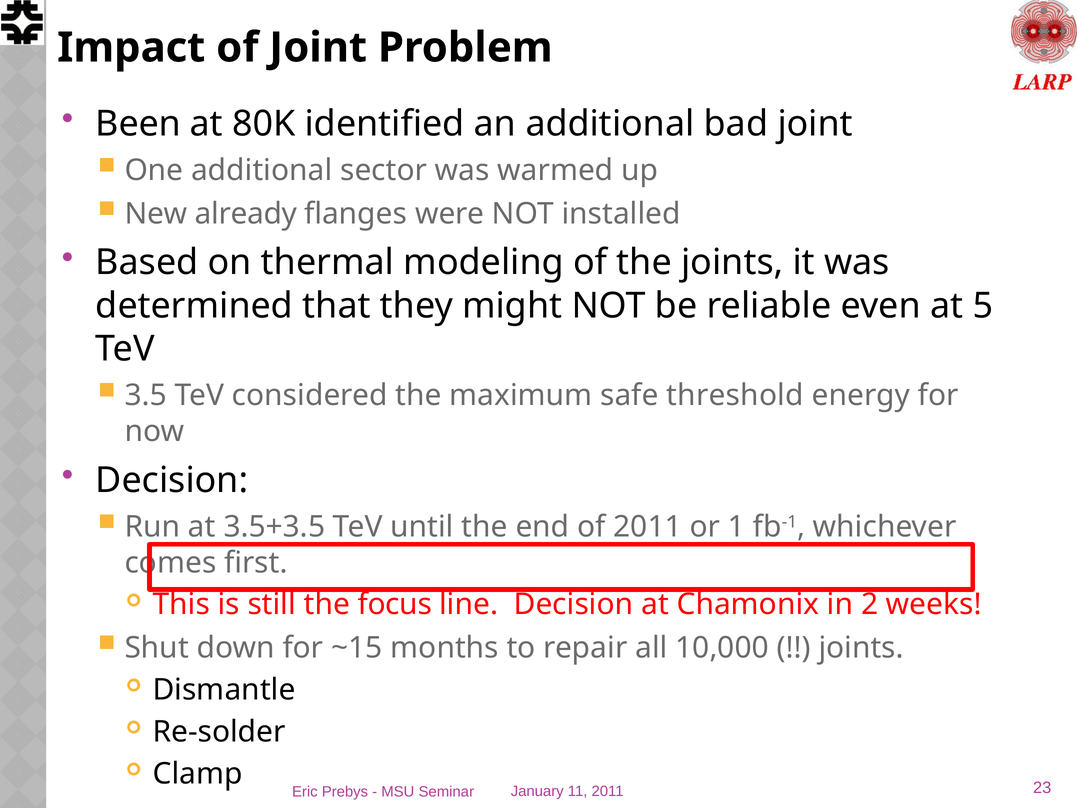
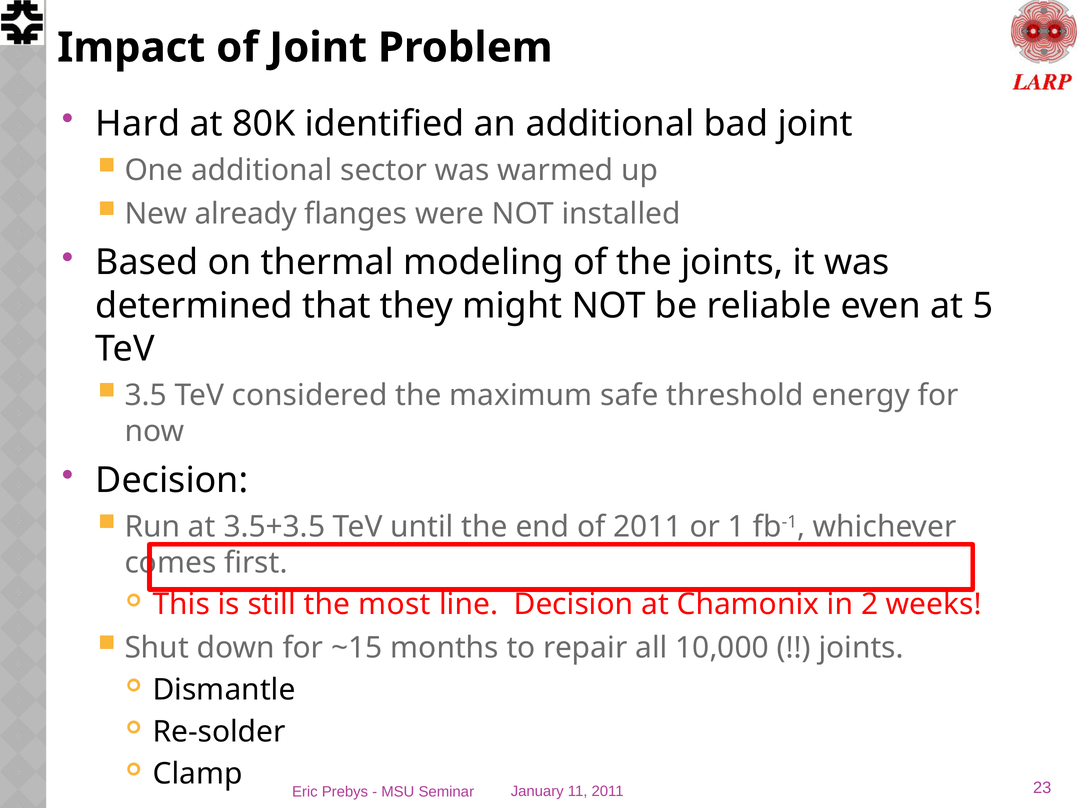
Been: Been -> Hard (138, 124)
focus: focus -> most (394, 604)
